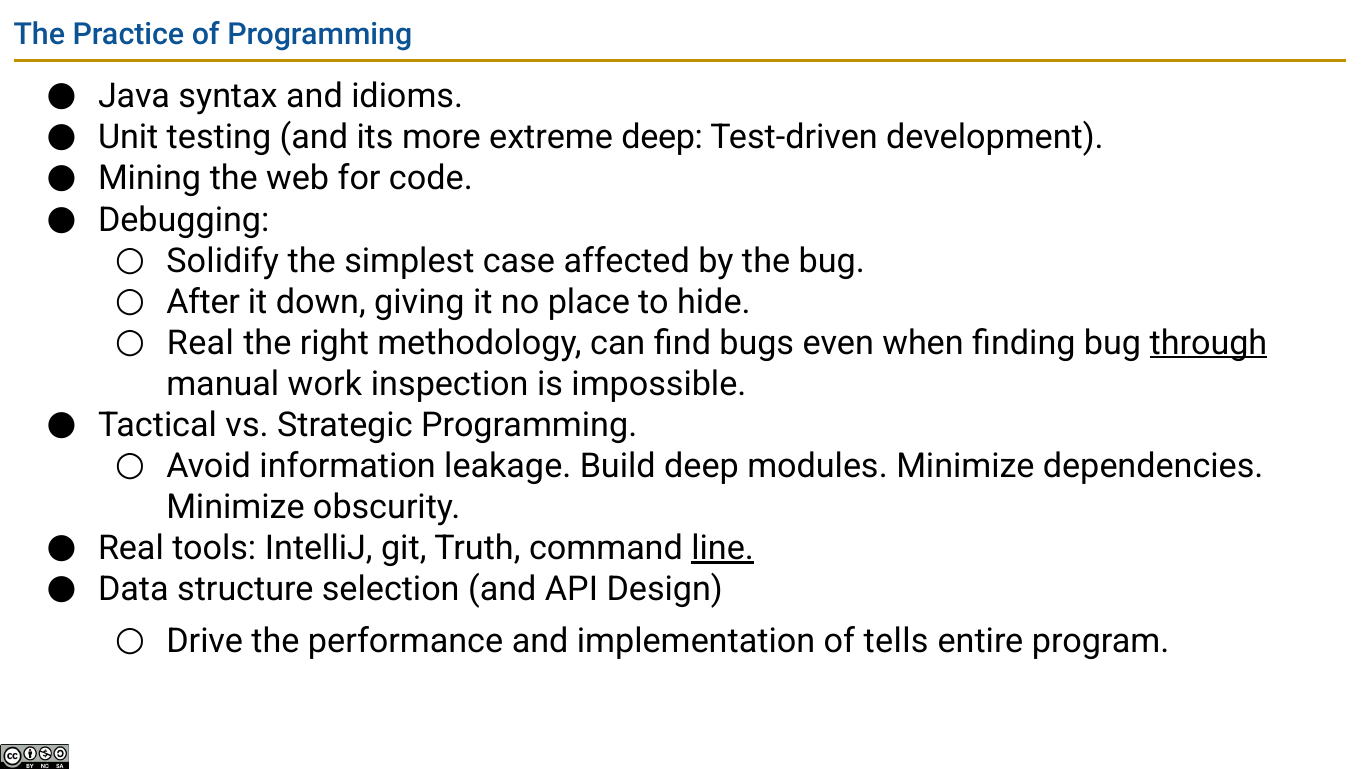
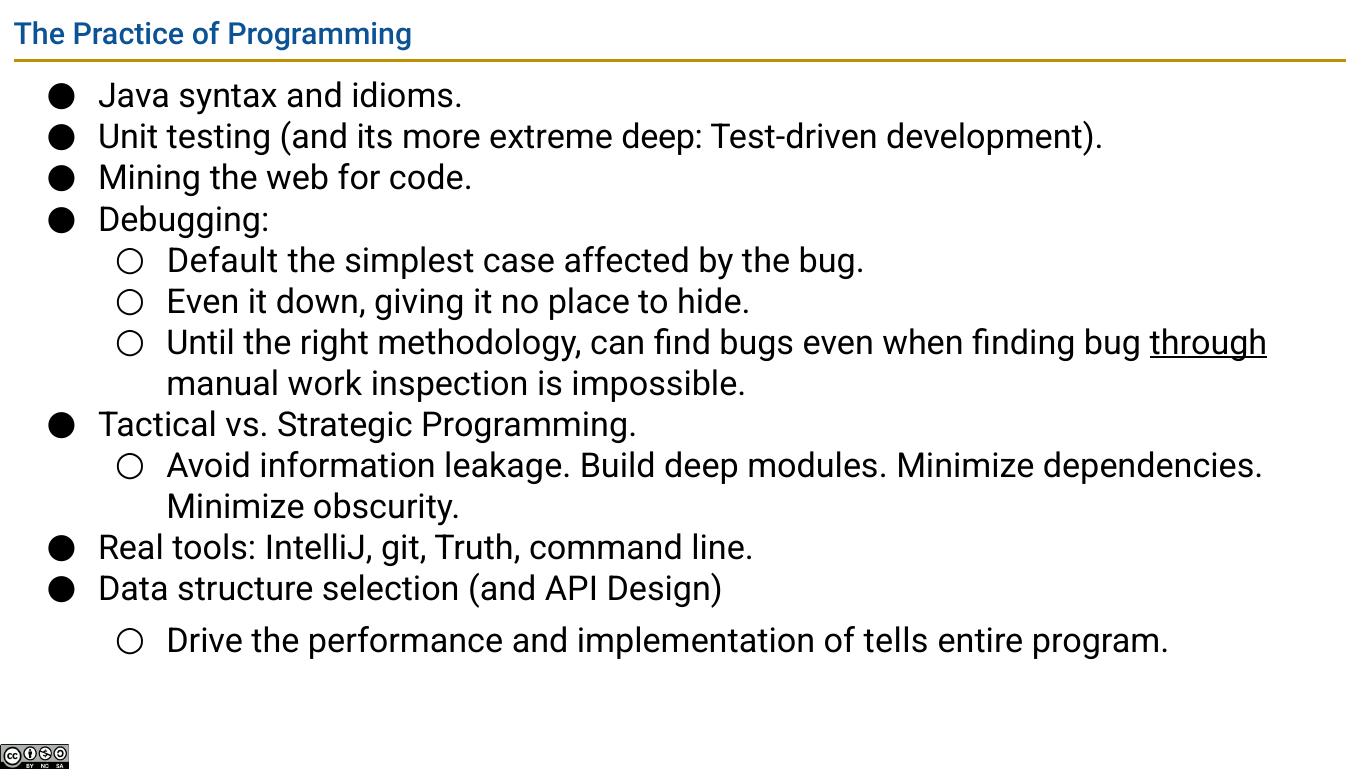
Solidify: Solidify -> Default (223, 261)
After: After -> Even (203, 302)
Real: Real -> Until (201, 343)
line underline: present -> none (723, 548)
